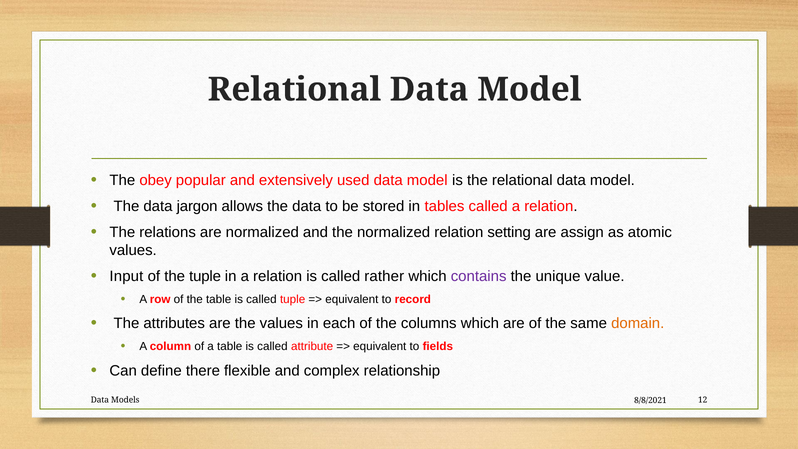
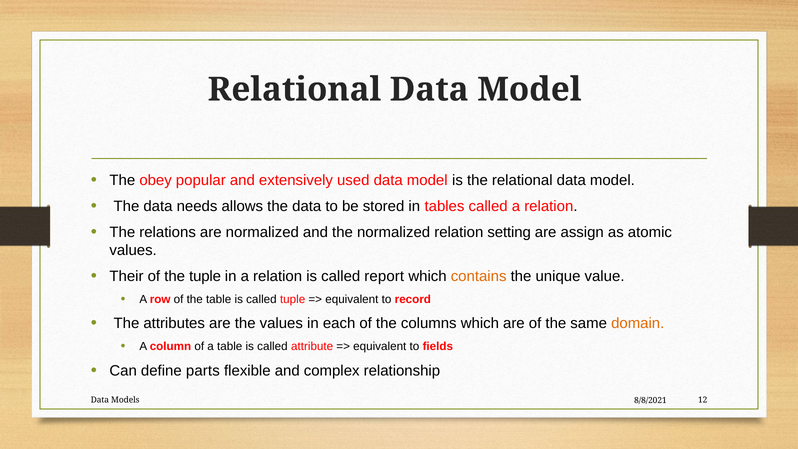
jargon: jargon -> needs (197, 206)
Input: Input -> Their (126, 276)
rather: rather -> report (384, 276)
contains colour: purple -> orange (479, 276)
there: there -> parts (203, 371)
